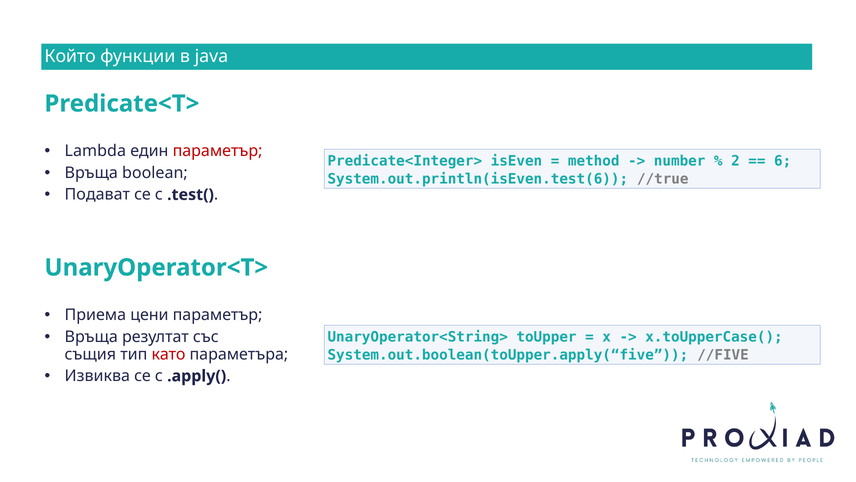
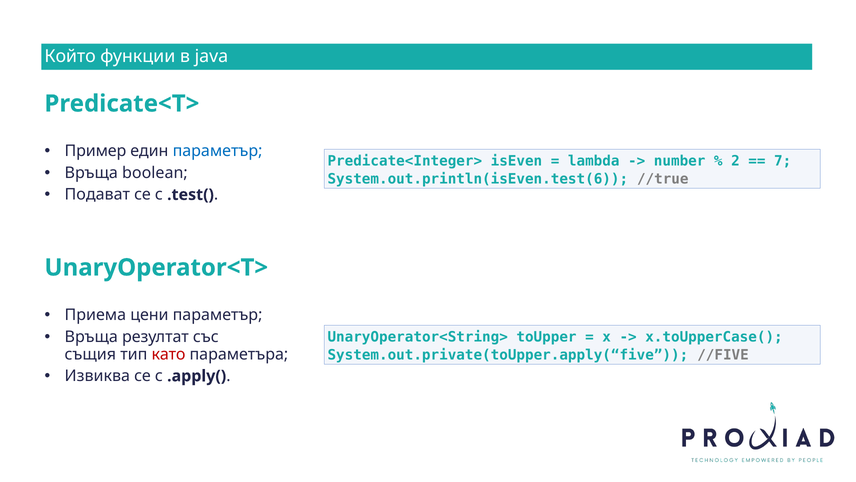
Lambda: Lambda -> Пример (95, 151)
параметър colour: red -> blue (218, 151)
method: method -> lambda (594, 161)
6: 6 -> 7 (783, 161)
System.out.boolean(toUpper.apply(“five: System.out.boolean(toUpper.apply(“five -> System.out.private(toUpper.apply(“five (508, 355)
